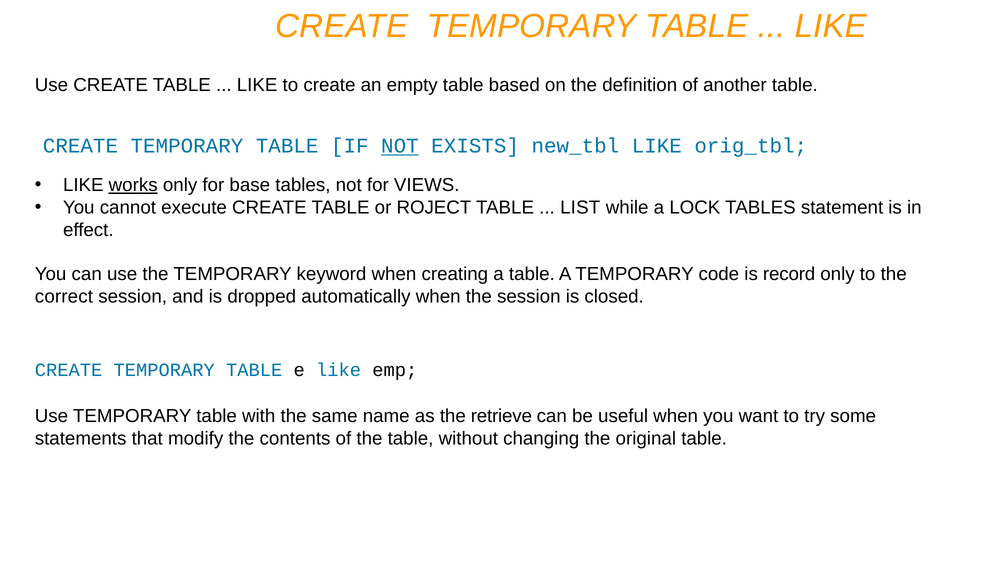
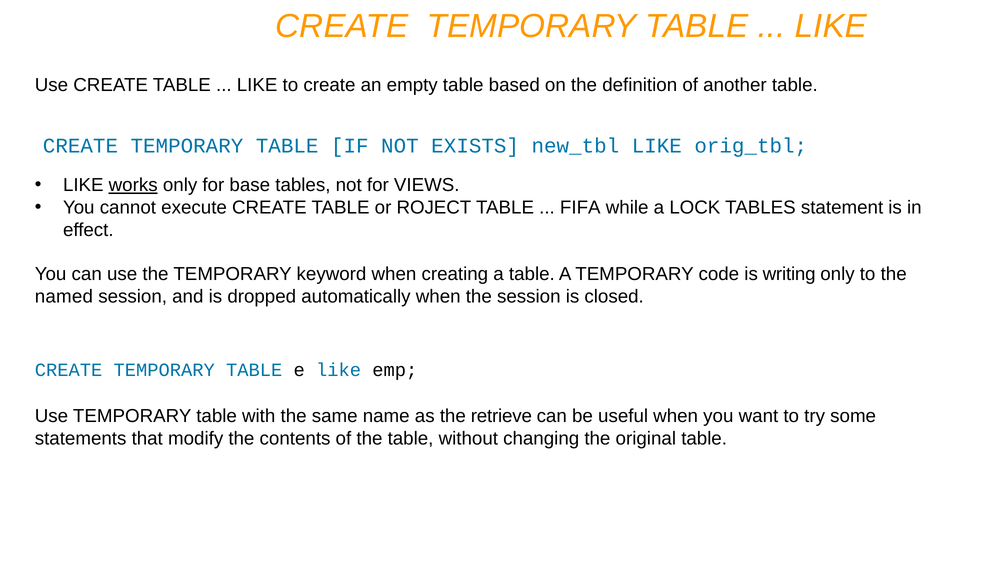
NOT underline: present -> none (400, 146)
LIST: LIST -> FIFA (580, 207)
record: record -> writing (789, 274)
correct: correct -> named (64, 296)
